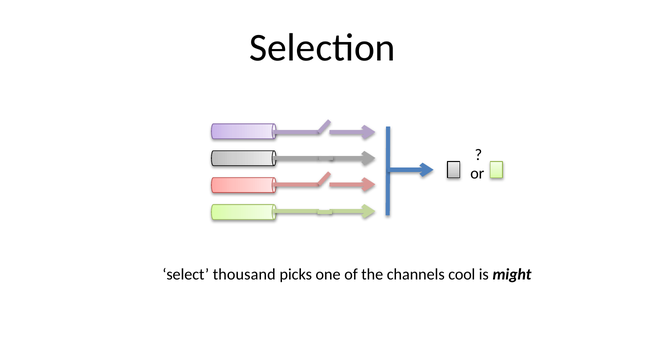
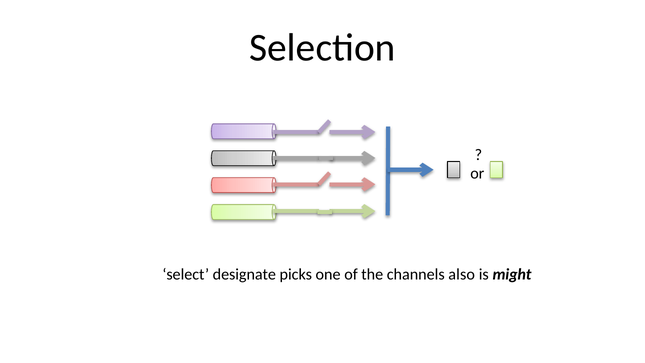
thousand: thousand -> designate (244, 275)
cool: cool -> also (462, 275)
